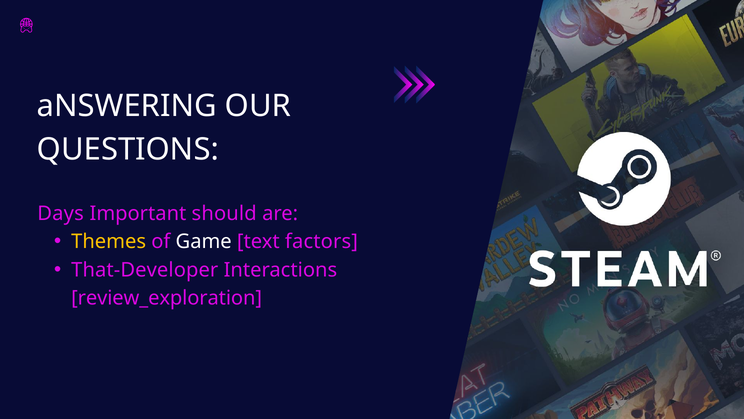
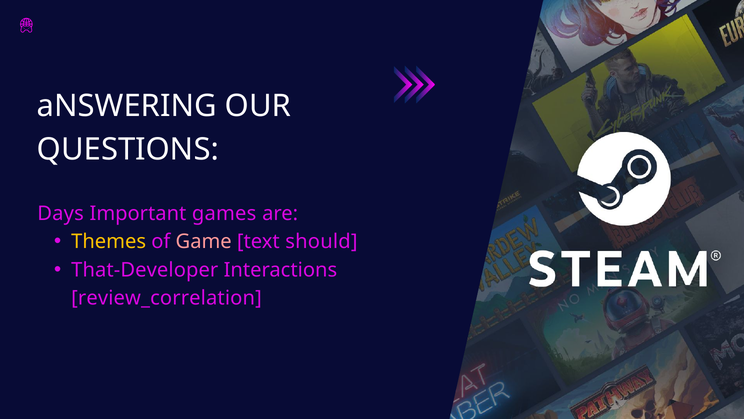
should: should -> games (224, 213)
Game colour: white -> pink (204, 241)
factors: factors -> should (321, 241)
review_exploration: review_exploration -> review_correlation (166, 298)
